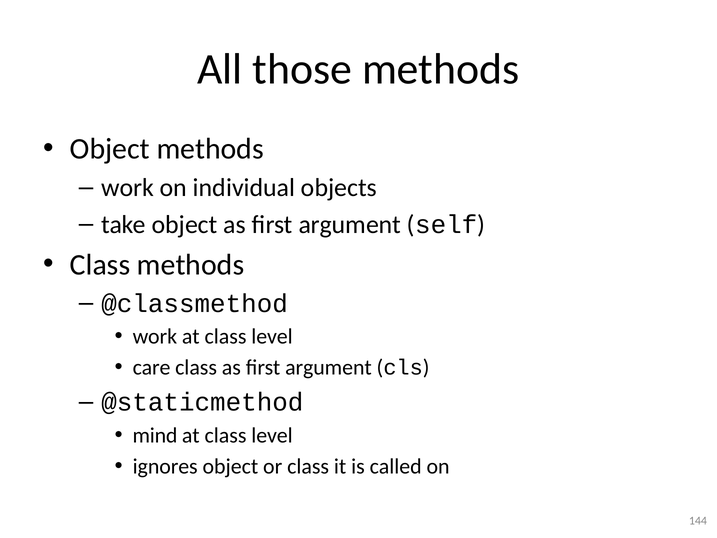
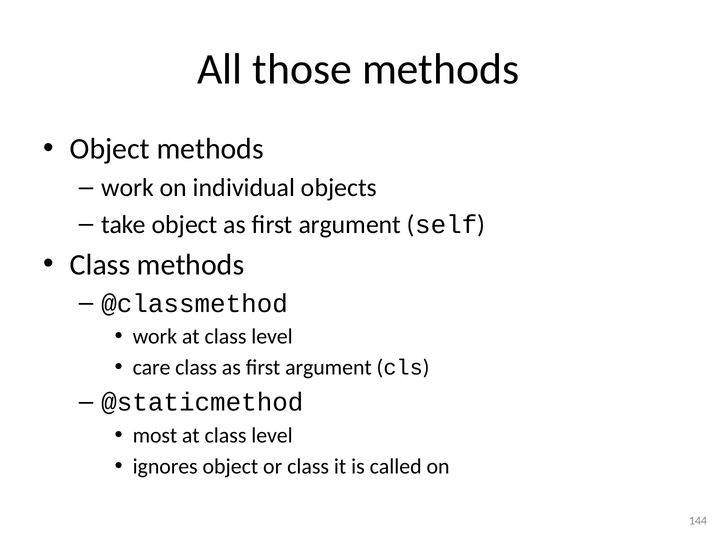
mind: mind -> most (155, 435)
